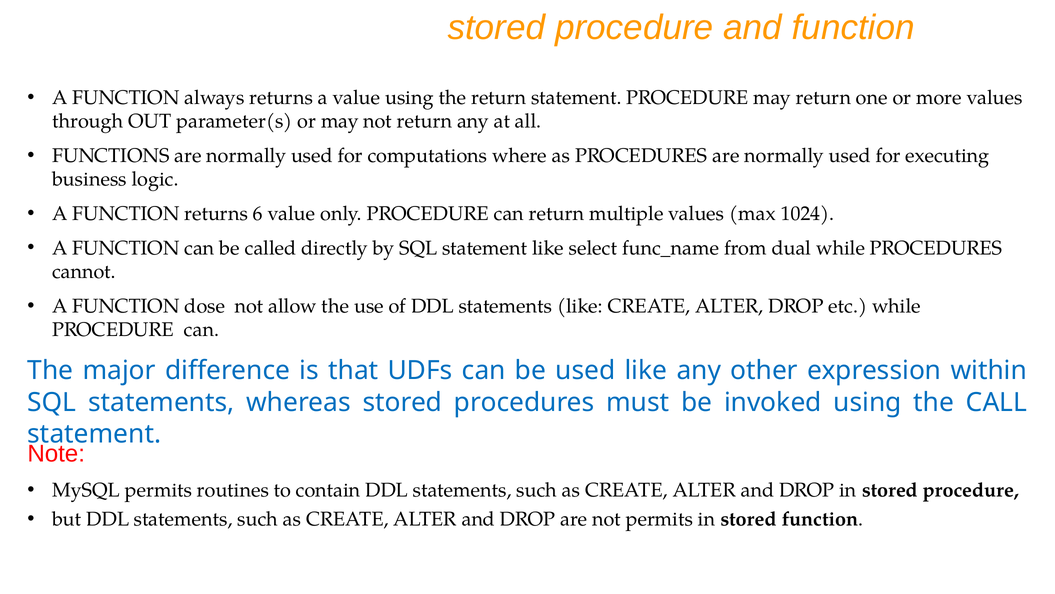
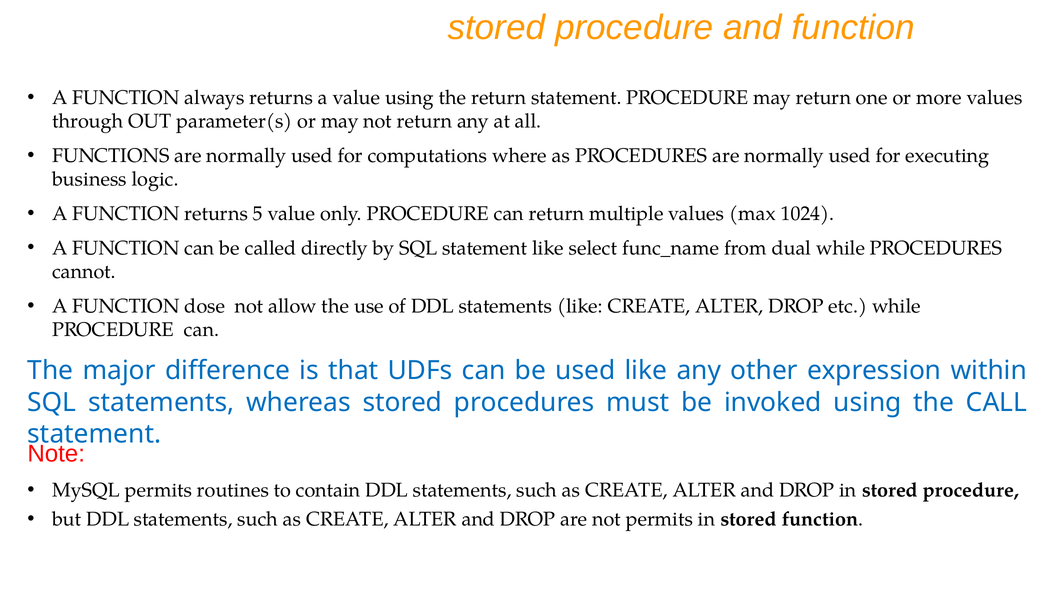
6: 6 -> 5 (258, 213)
